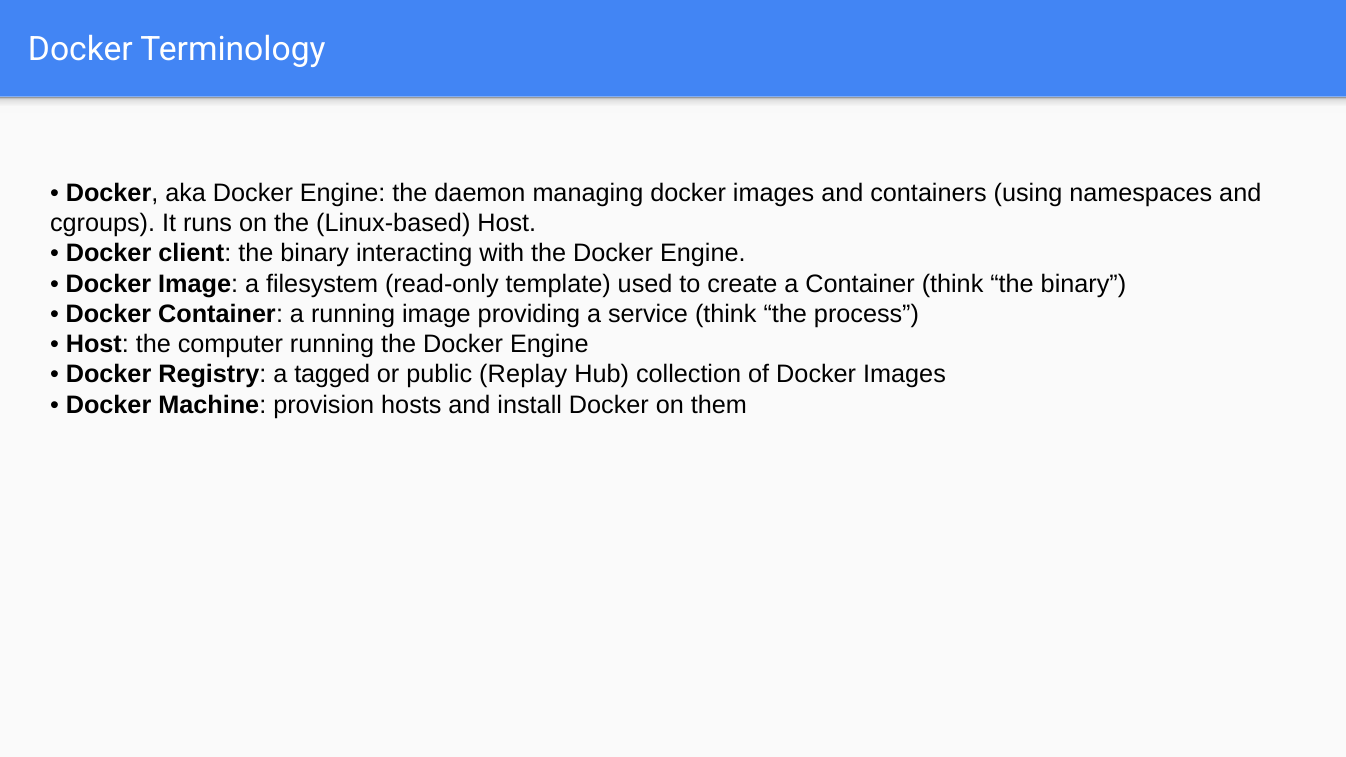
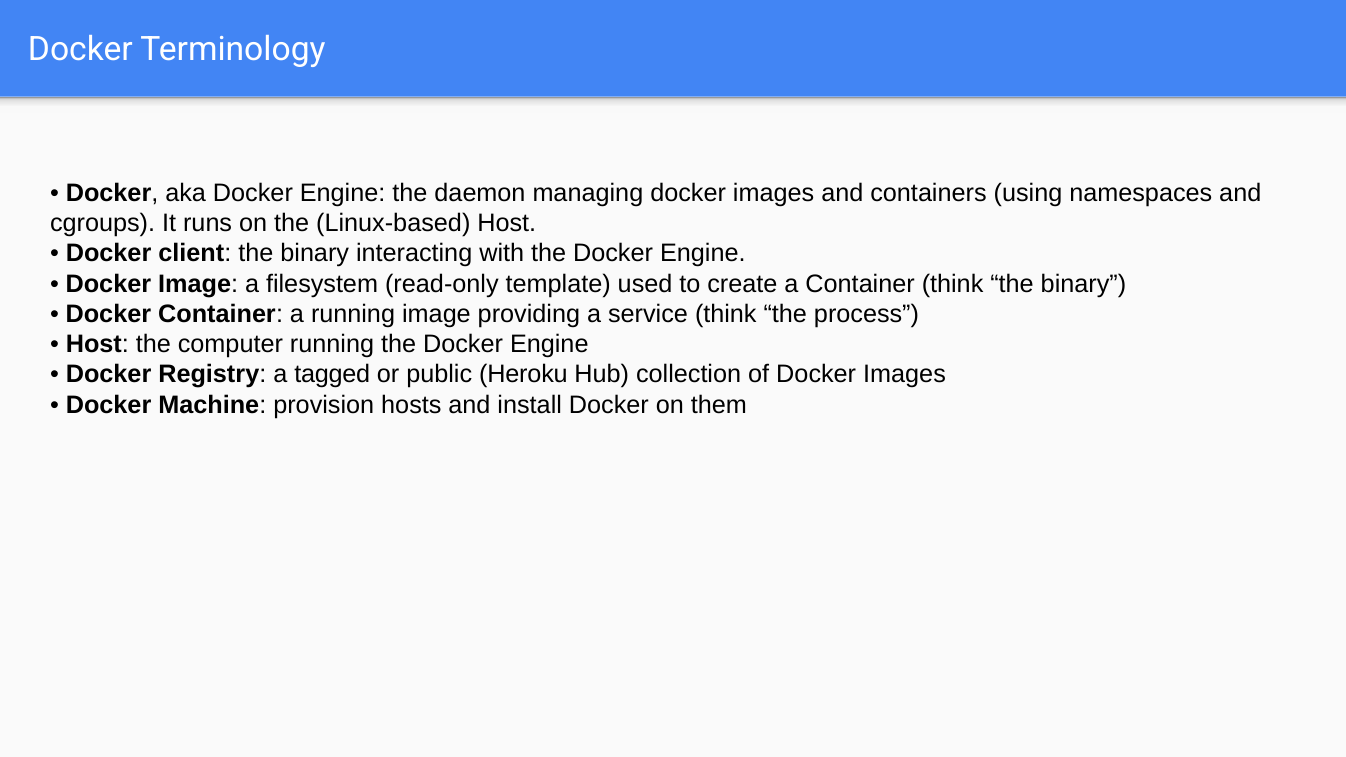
Replay: Replay -> Heroku (523, 375)
